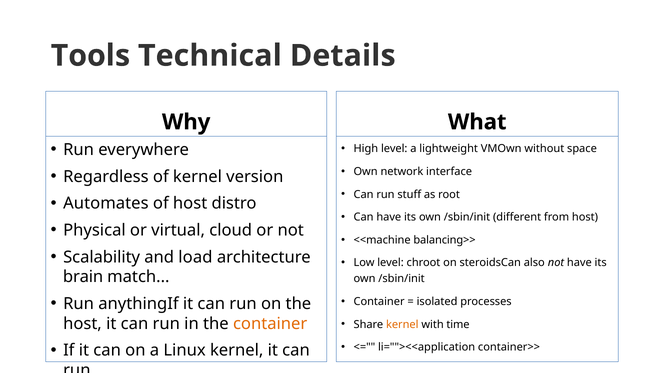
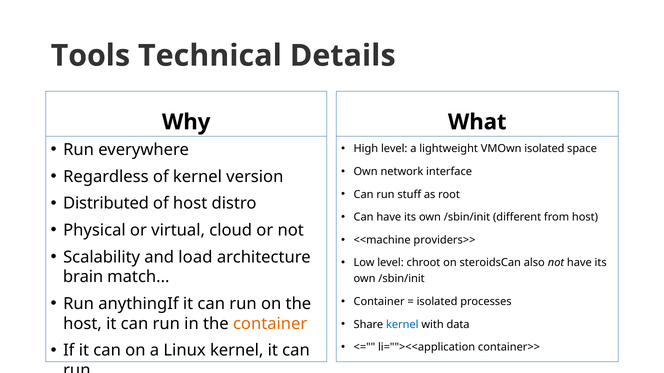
VMOwn without: without -> isolated (544, 149)
Automates: Automates -> Distributed (106, 204)
balancing>>: balancing>> -> providers>> (444, 240)
kernel colour: orange -> blue (402, 325)
time: time -> data (458, 325)
